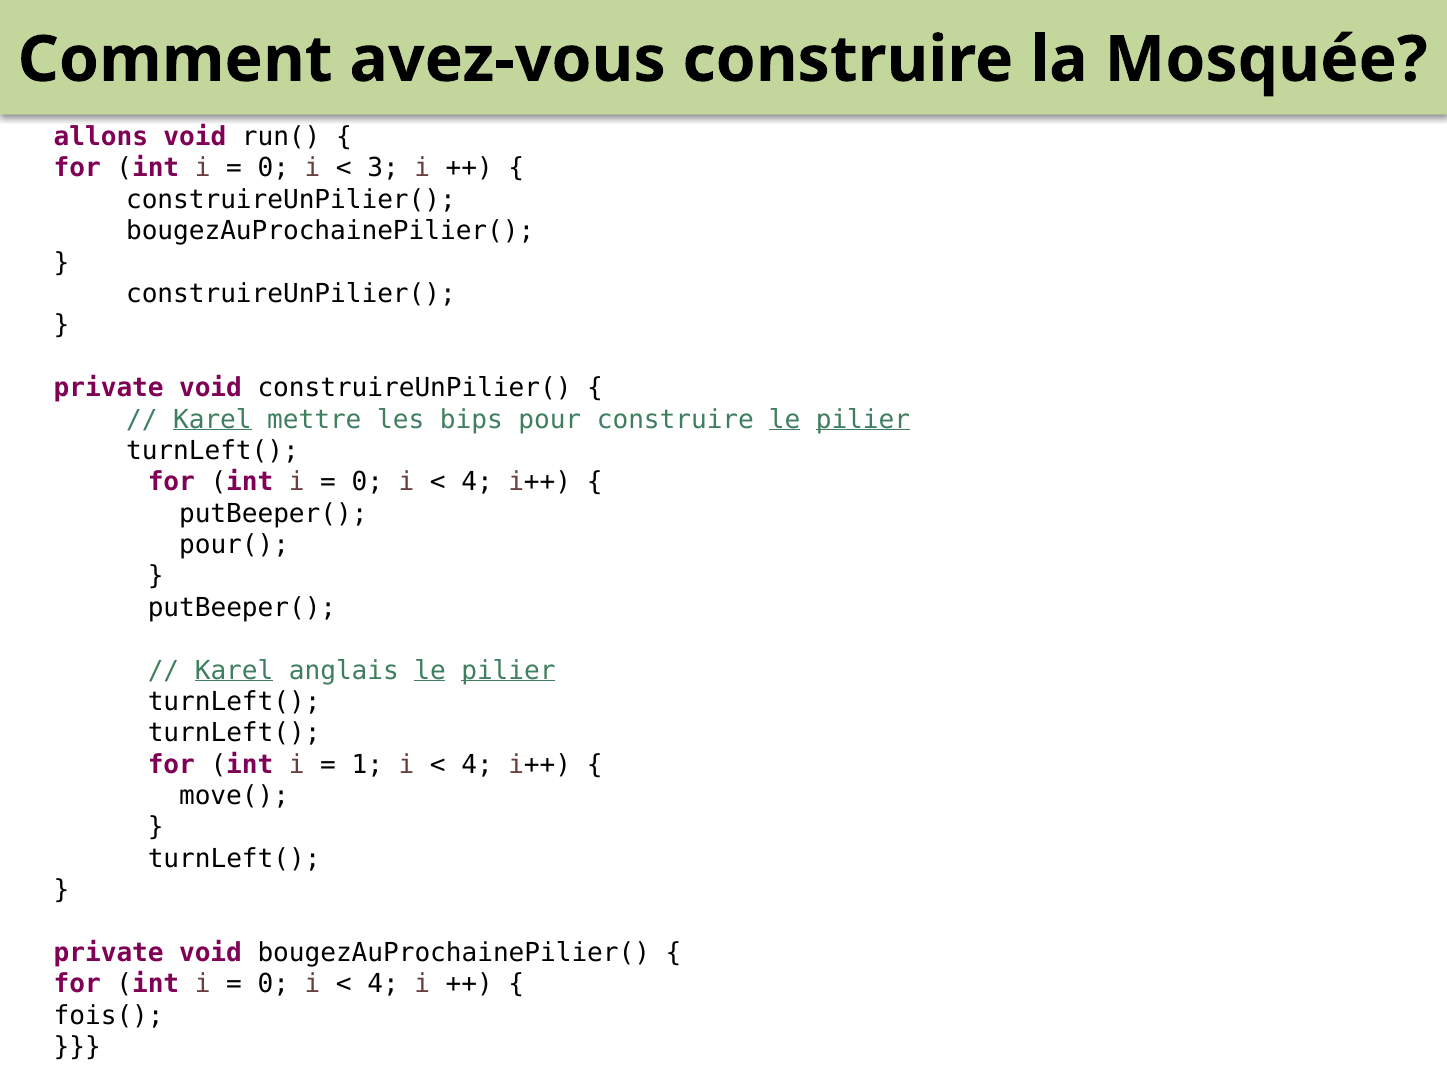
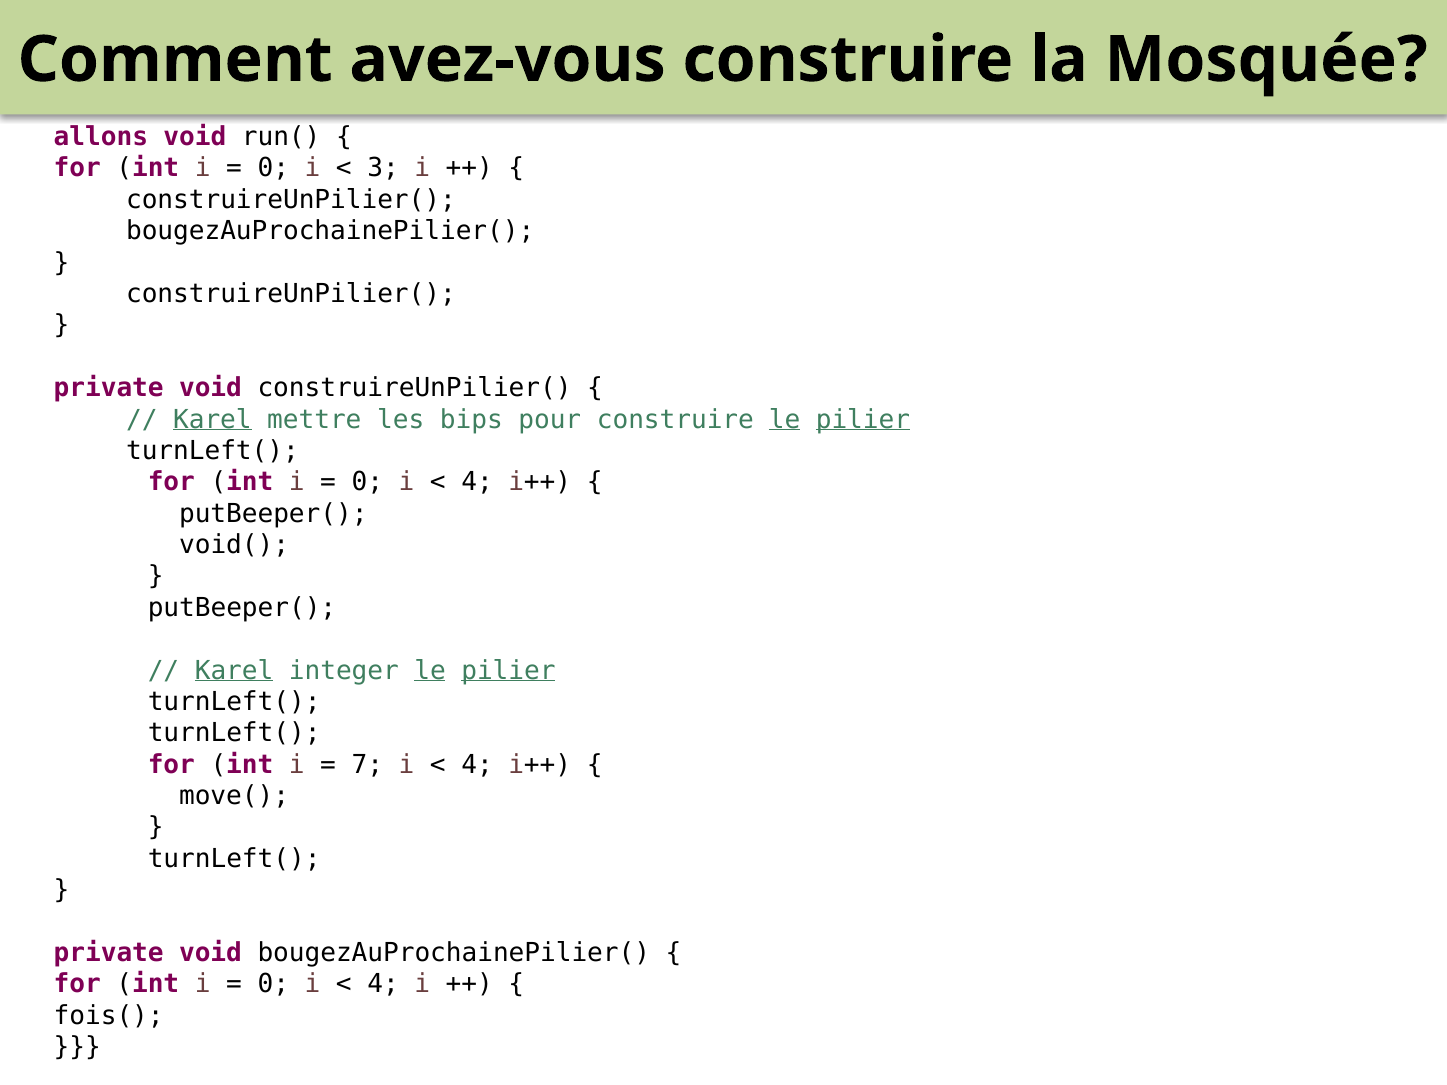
pour(: pour( -> void( (234, 545)
anglais: anglais -> integer (344, 671)
1: 1 -> 7 (367, 765)
